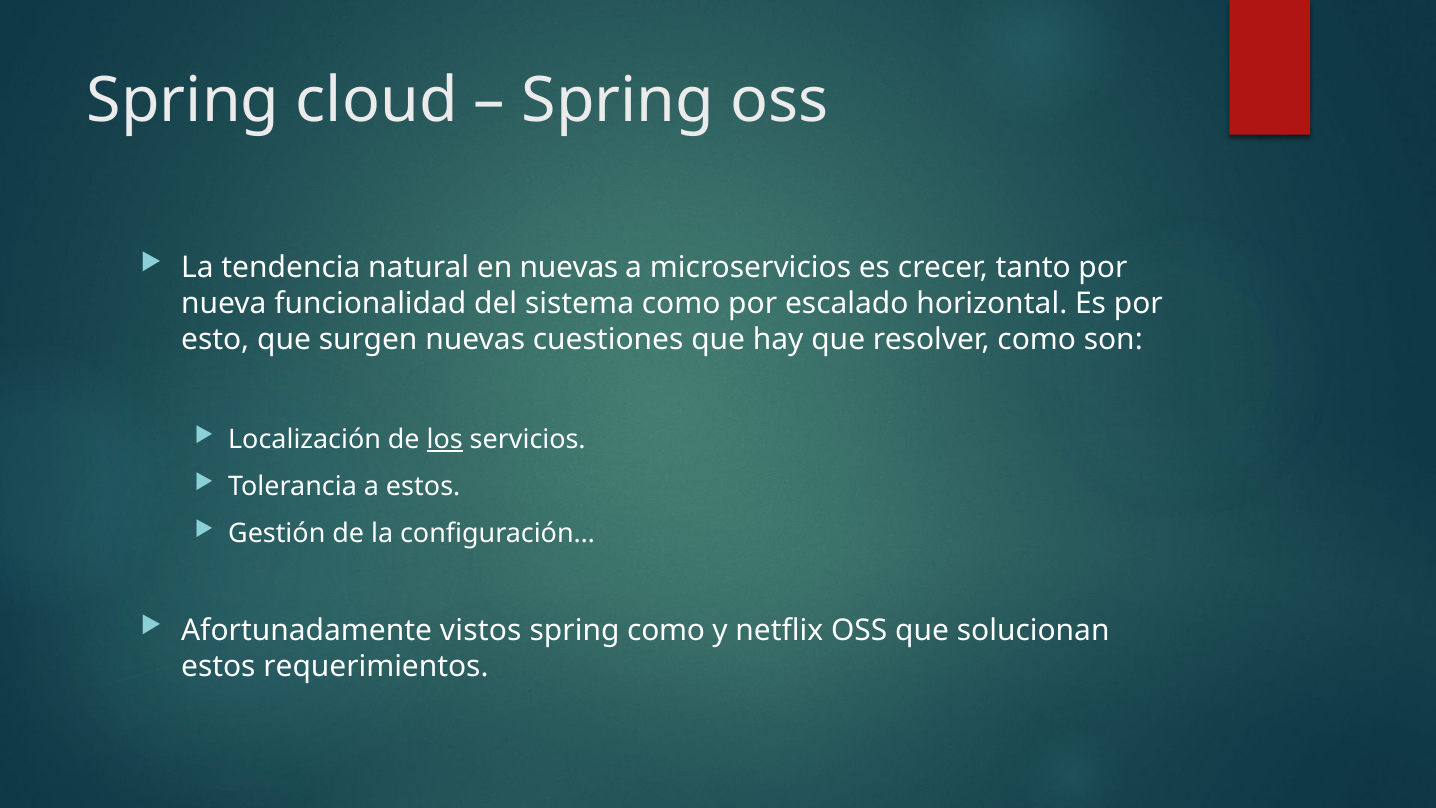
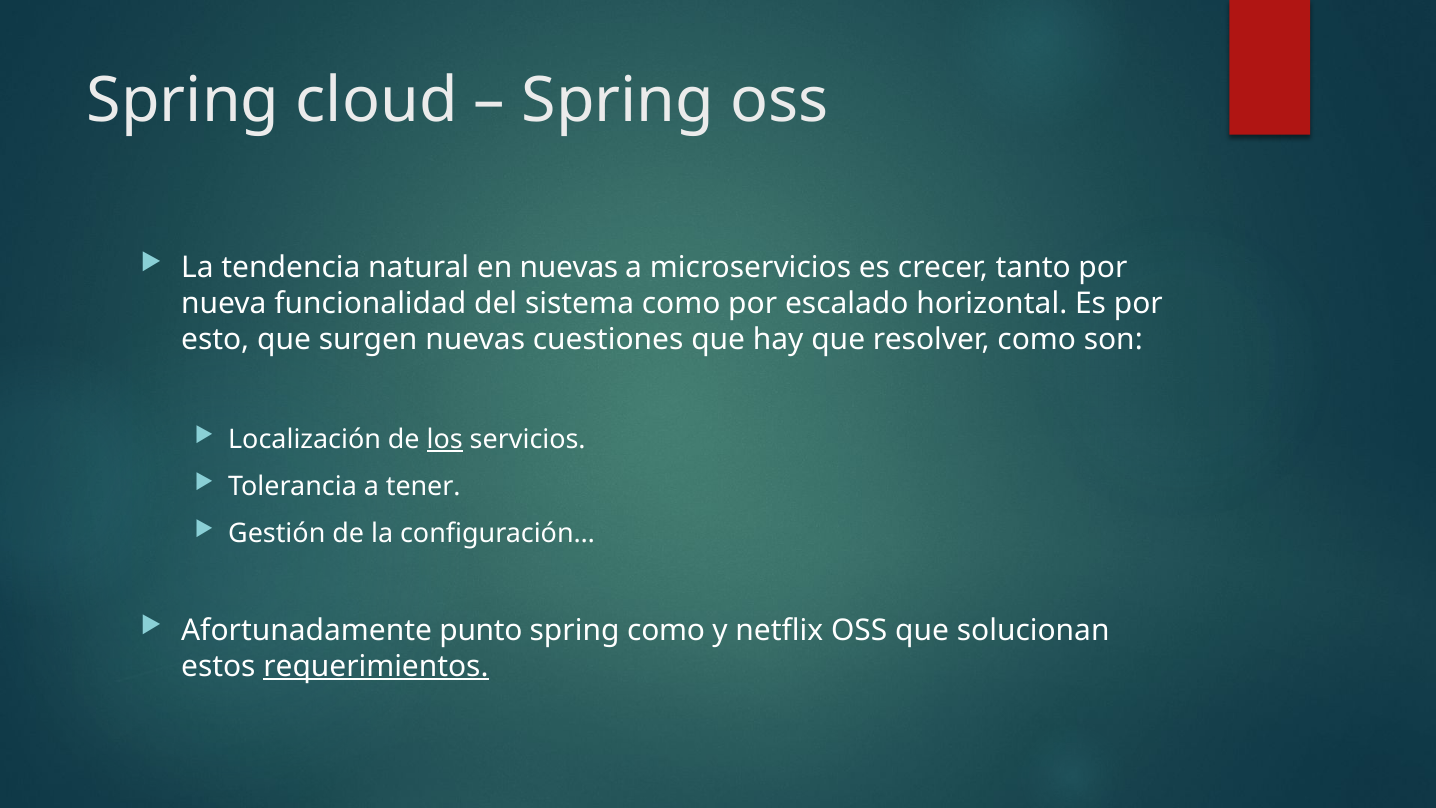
a estos: estos -> tener (423, 486)
vistos: vistos -> punto (481, 630)
requerimientos underline: none -> present (376, 666)
